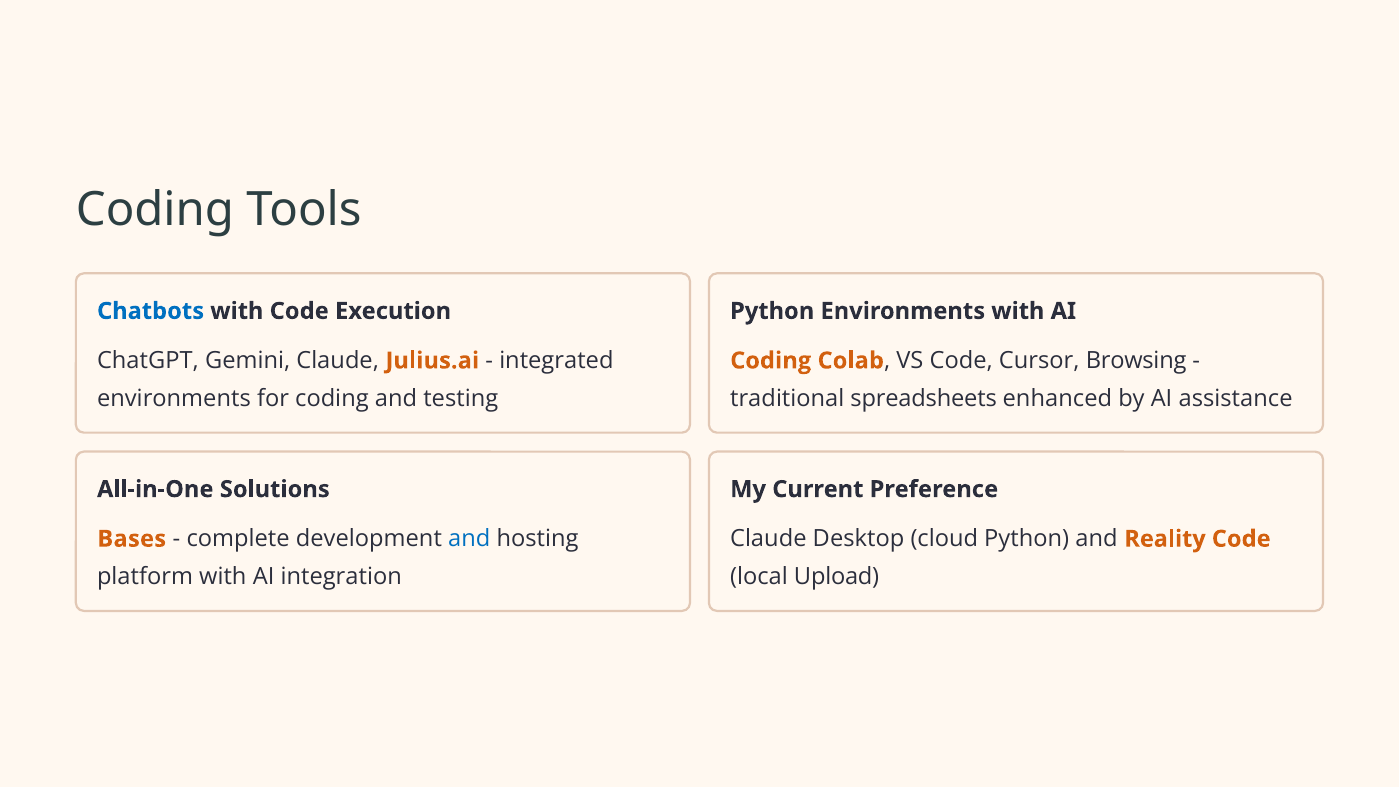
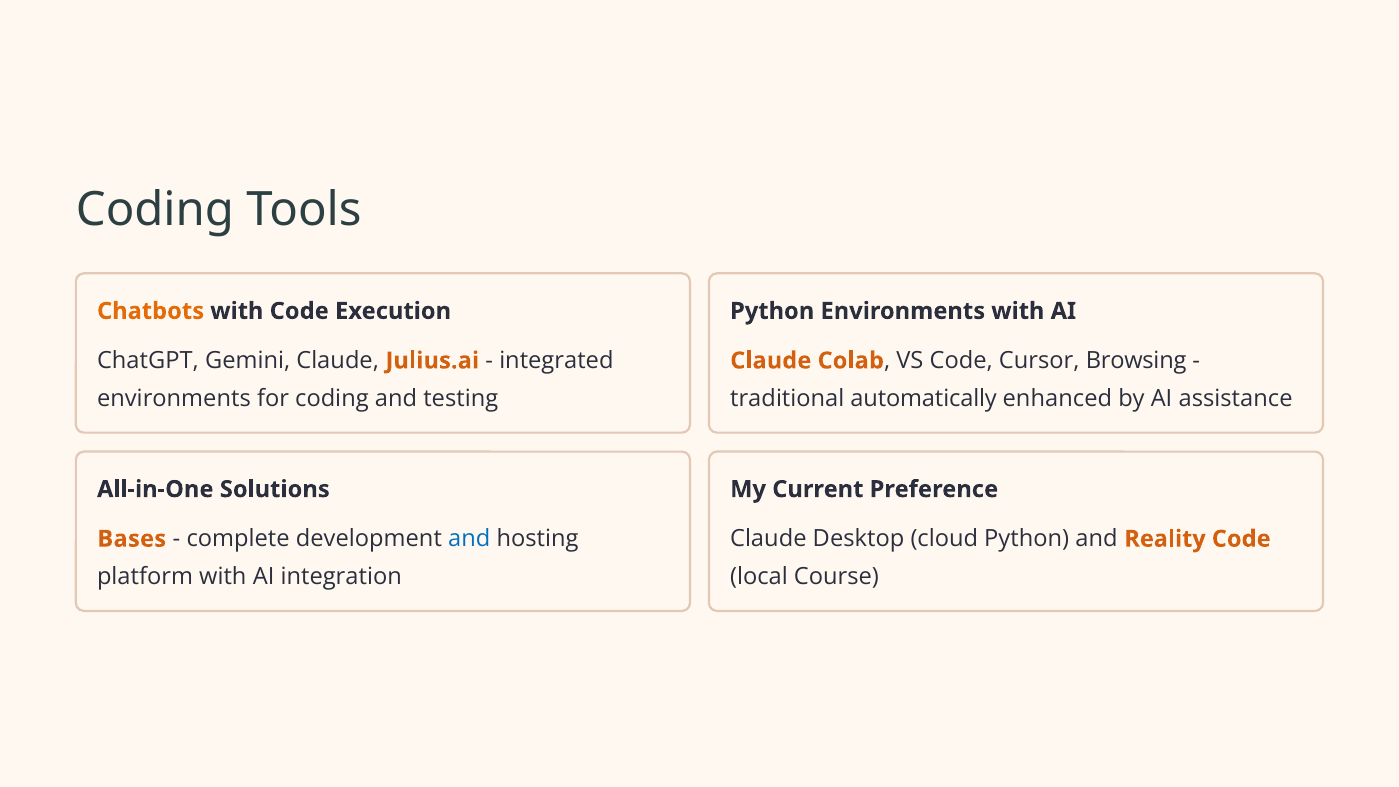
Chatbots colour: blue -> orange (151, 311)
Coding: Coding -> Claude (771, 361)
spreadsheets: spreadsheets -> automatically (924, 398)
Upload: Upload -> Course (836, 577)
